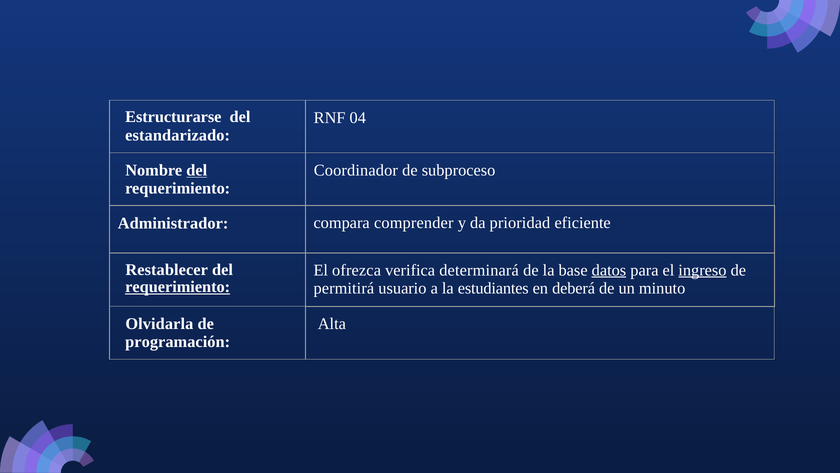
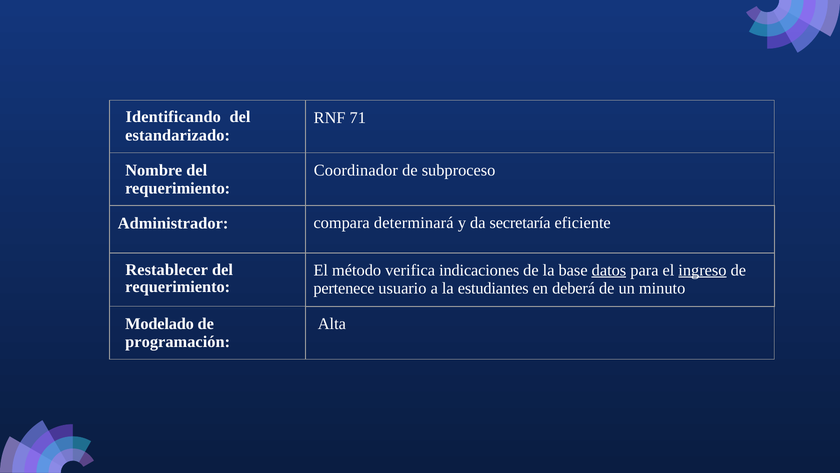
Estructurarse: Estructurarse -> Identificando (173, 117)
04: 04 -> 71 (358, 118)
del underline: present -> none (197, 170)
comprender: comprender -> determinará (414, 223)
prioridad: prioridad -> secretaría (520, 223)
ofrezca: ofrezca -> método (357, 270)
determinará: determinará -> indicaciones (479, 270)
requerimiento underline: present -> none (178, 286)
permitirá: permitirá -> pertenece (344, 288)
Olvidarla: Olvidarla -> Modelado (160, 323)
